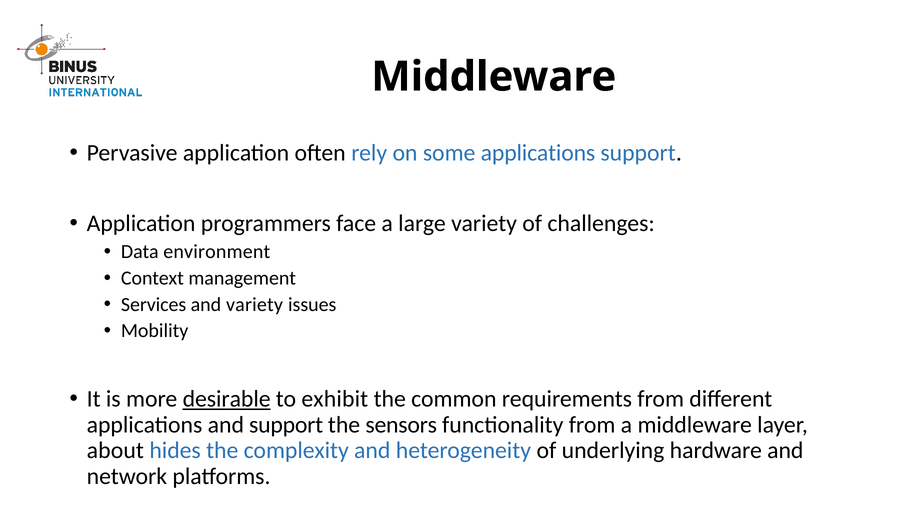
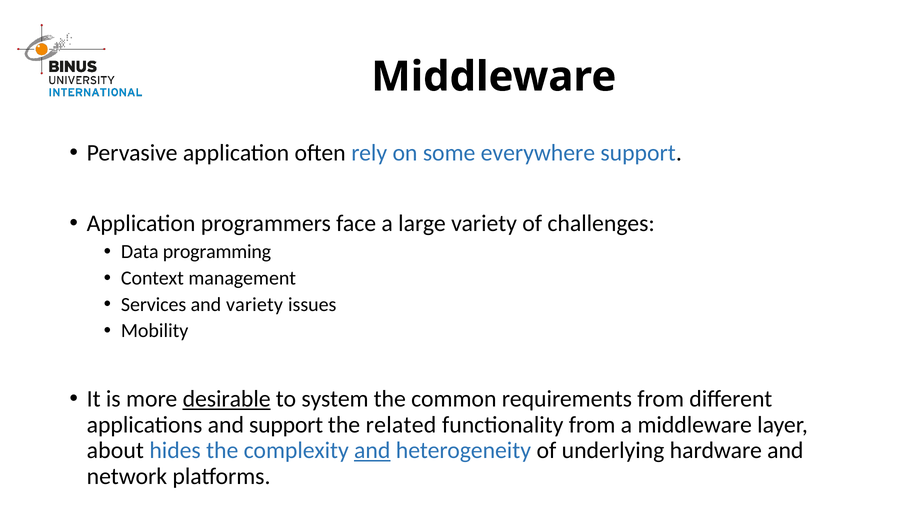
some applications: applications -> everywhere (538, 153)
environment: environment -> programming (217, 252)
exhibit: exhibit -> system (335, 399)
sensors: sensors -> related (401, 424)
and underline: none -> present (372, 450)
